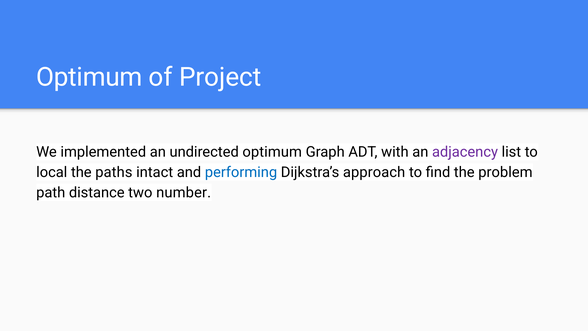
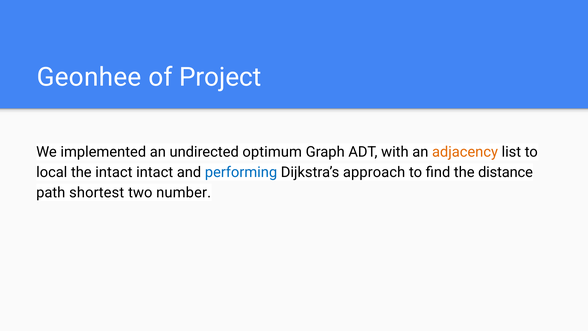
Optimum: Optimum -> Geonhee (89, 77)
adjacency colour: purple -> orange (465, 152)
the paths: paths -> intact (114, 172)
problem: problem -> distance (506, 172)
distance: distance -> shortest (97, 192)
